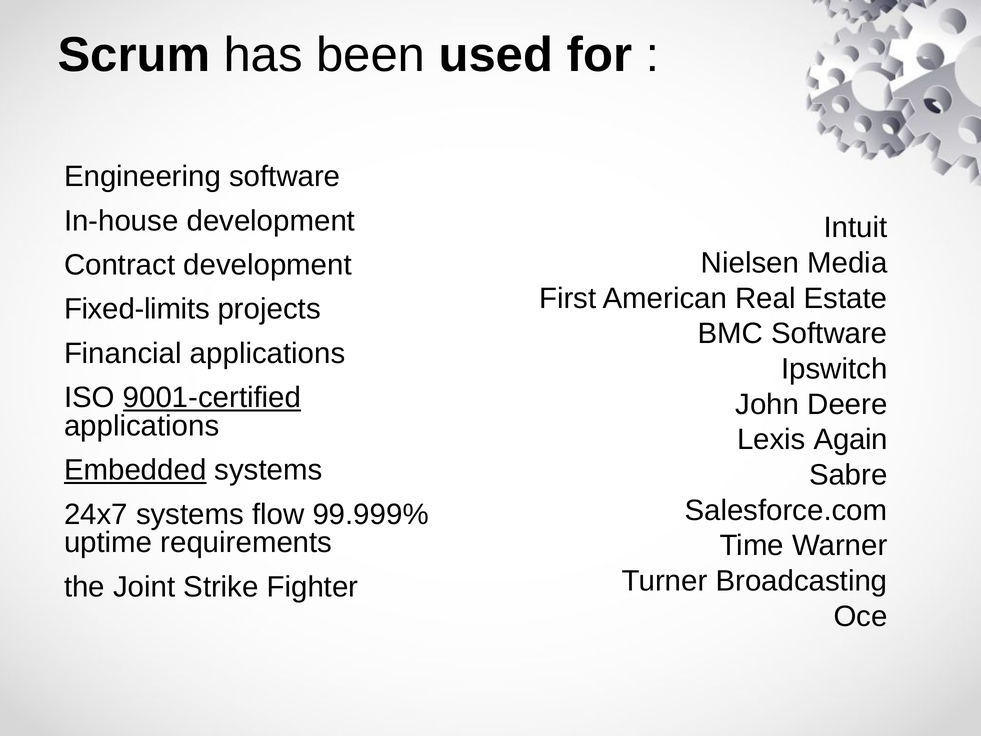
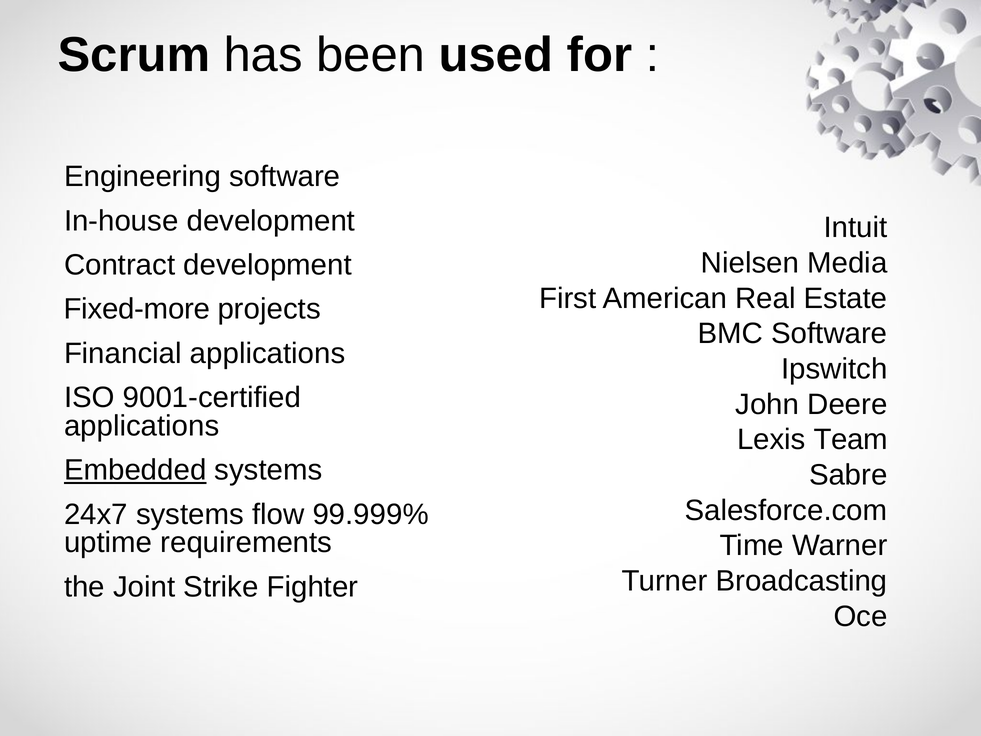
Fixed-limits: Fixed-limits -> Fixed-more (137, 309)
9001-certified underline: present -> none (212, 398)
Again: Again -> Team (851, 440)
